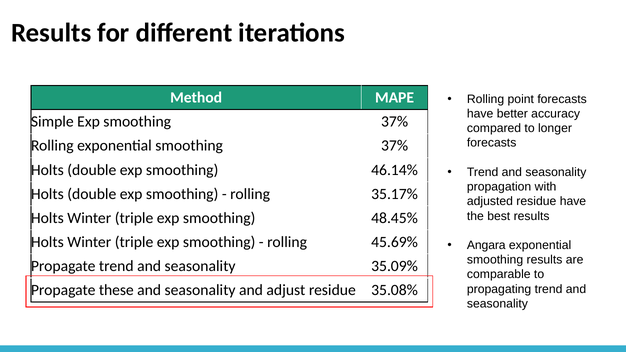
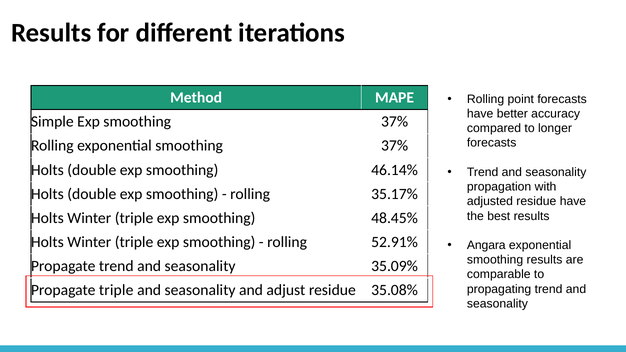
45.69%: 45.69% -> 52.91% (395, 242)
Propagate these: these -> triple (116, 290)
